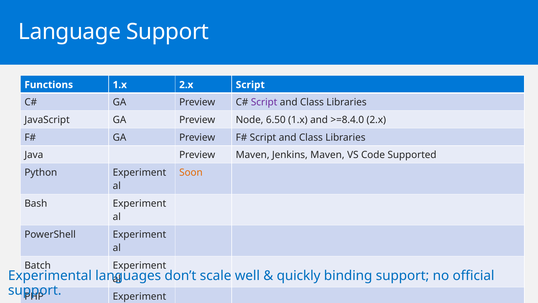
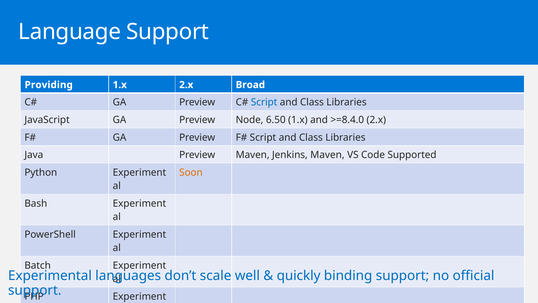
Functions: Functions -> Providing (49, 85)
2.x Script: Script -> Broad (250, 85)
Script colour: purple -> blue (264, 102)
